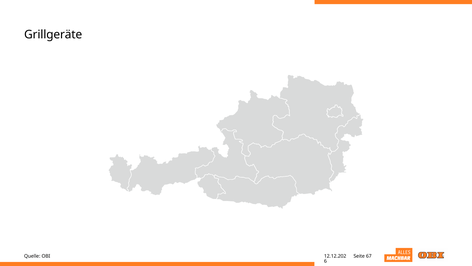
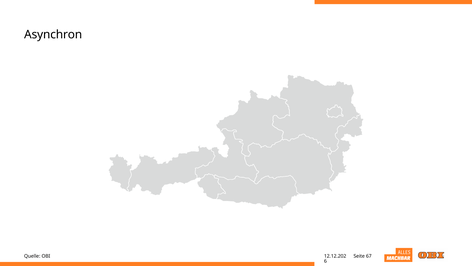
Grillgeräte: Grillgeräte -> Asynchron (53, 35)
